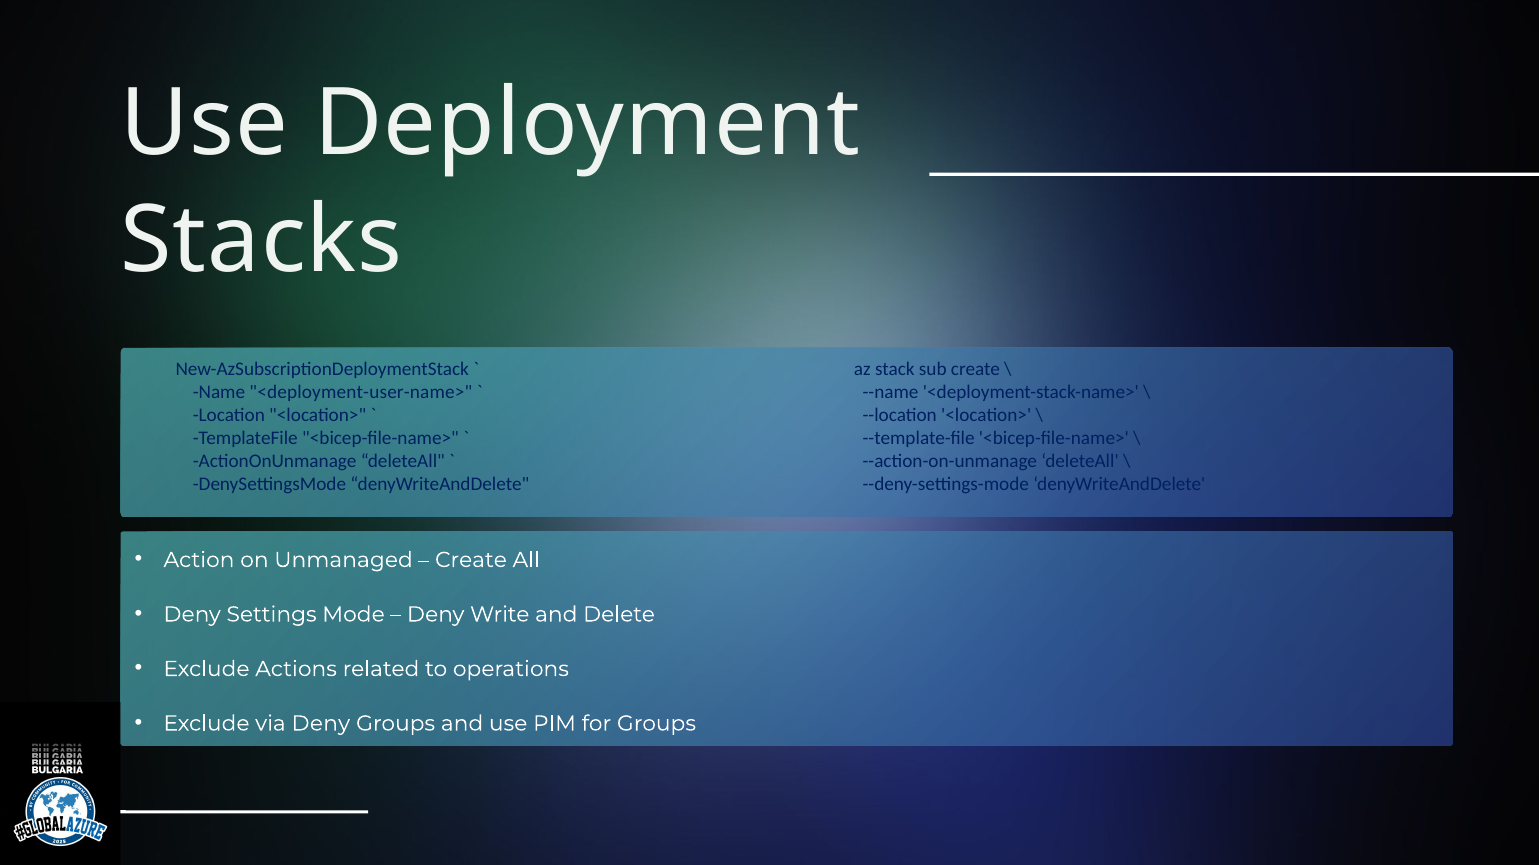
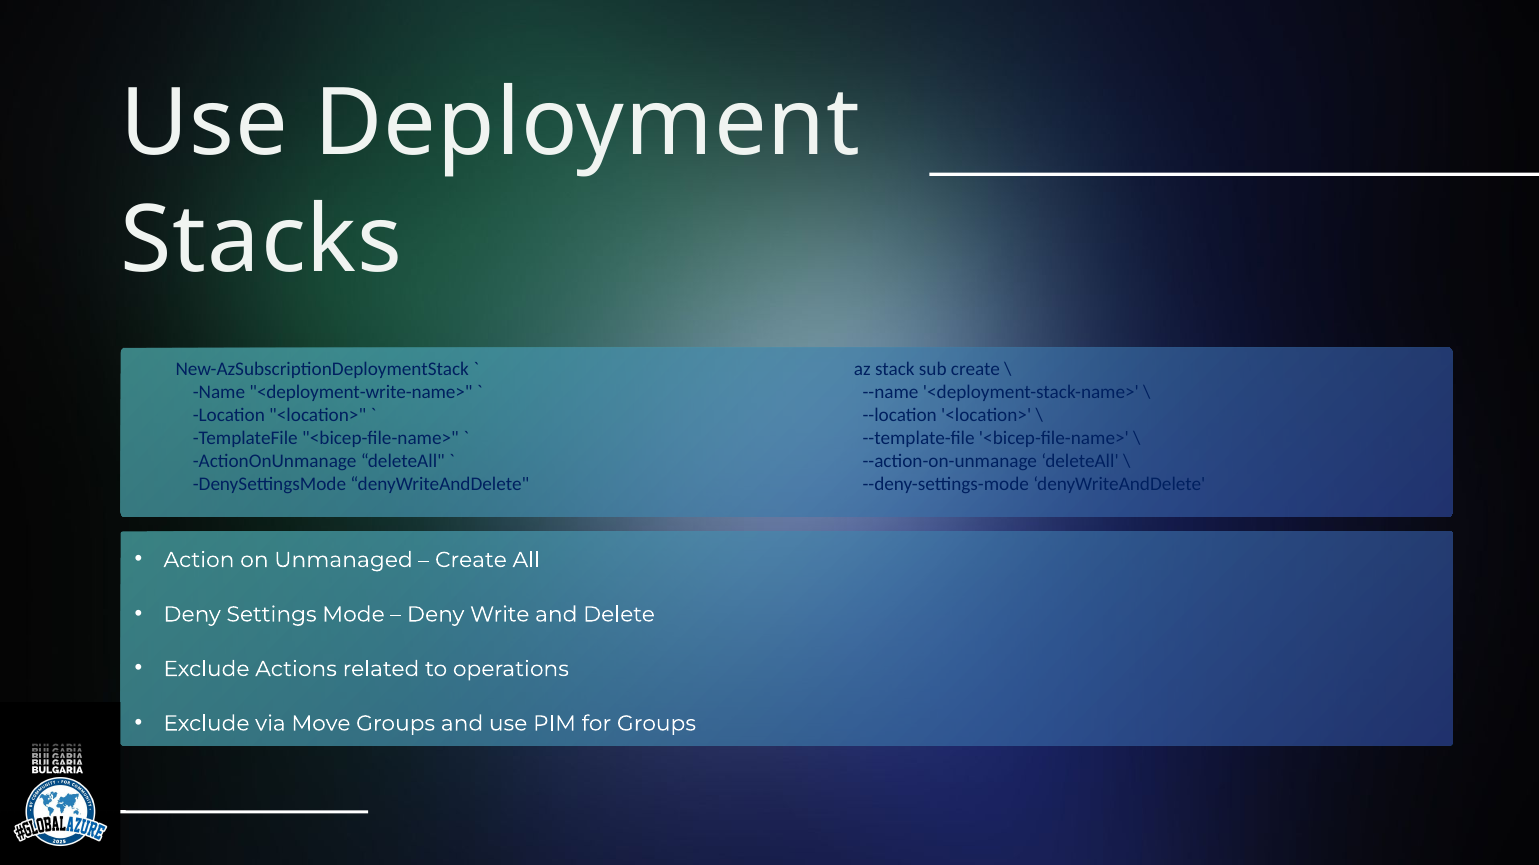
<deployment-user-name>: <deployment-user-name> -> <deployment-write-name> (361, 393)
via Deny: Deny -> Move (321, 724)
